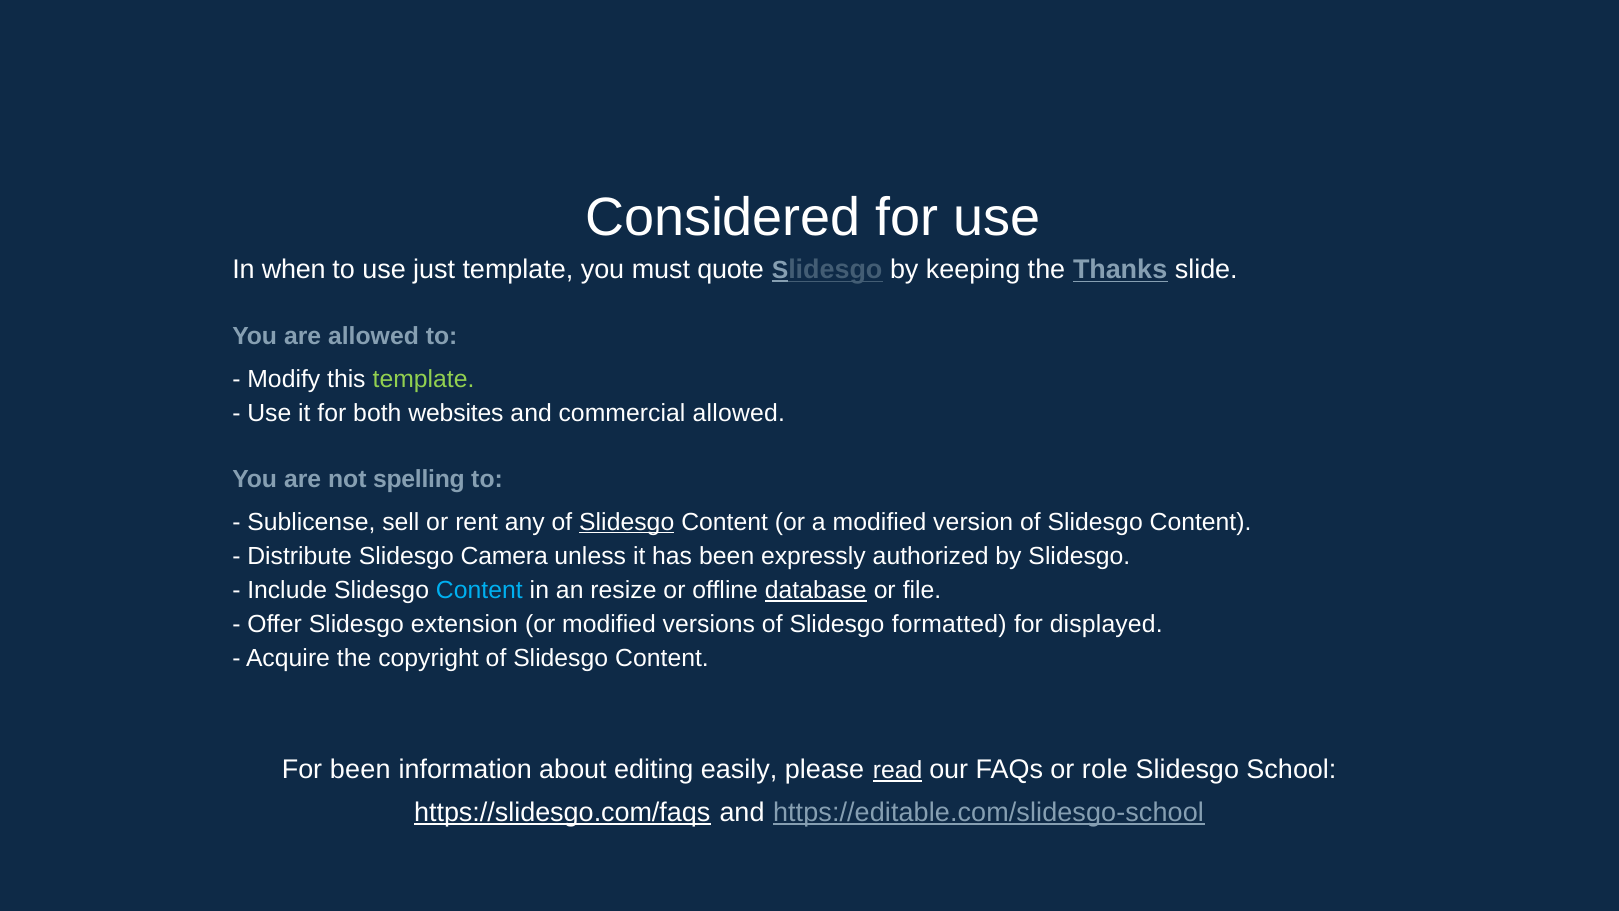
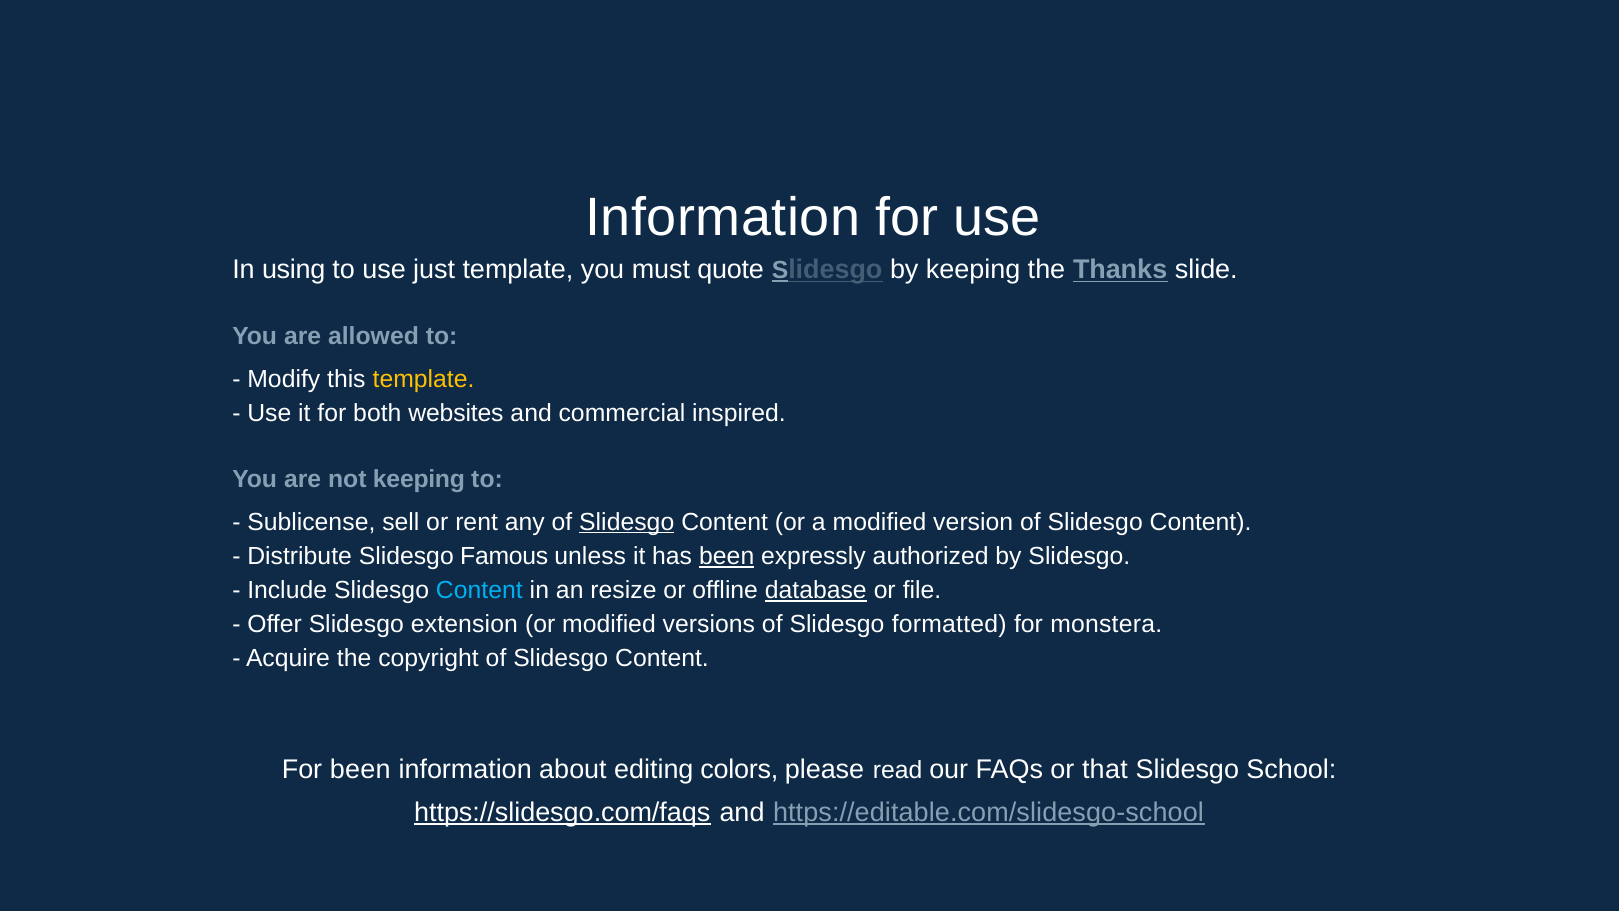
Considered: Considered -> Information (723, 218)
when: when -> using (294, 269)
template colour: light green -> yellow (424, 379)
commercial allowed: allowed -> inspired (739, 413)
not spelling: spelling -> keeping (419, 479)
Camera: Camera -> Famous (504, 556)
been underline: none -> present (727, 556)
displayed: displayed -> monstera (1106, 624)
easily: easily -> colors (739, 769)
read underline: present -> none (898, 770)
role: role -> that (1105, 769)
